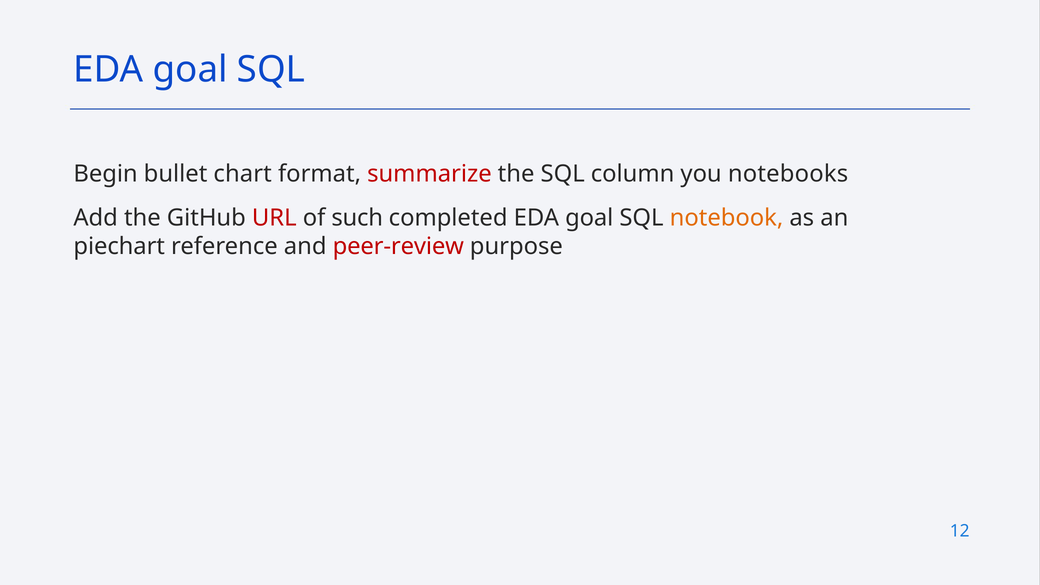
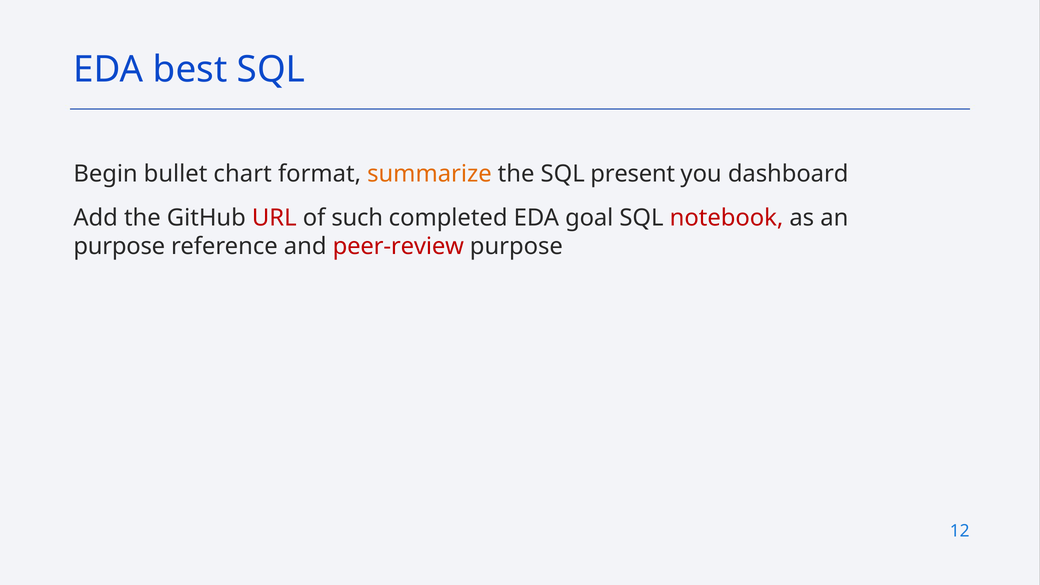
goal: goal -> best (190, 69)
summarize colour: red -> orange (429, 174)
column: column -> present (633, 174)
notebooks: notebooks -> dashboard (788, 174)
notebook colour: orange -> red (727, 218)
piechart: piechart -> purpose (119, 246)
